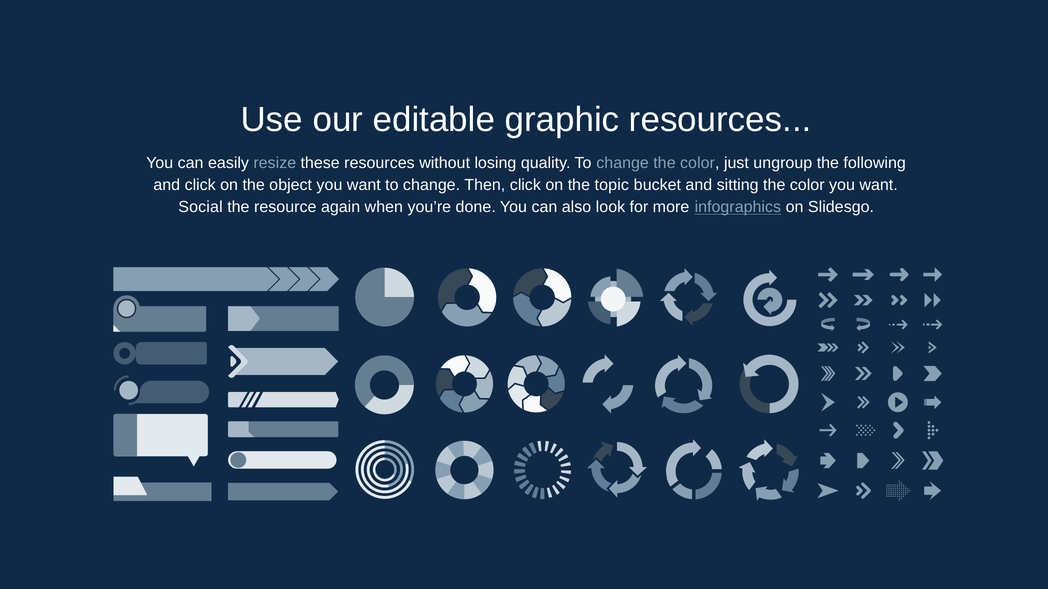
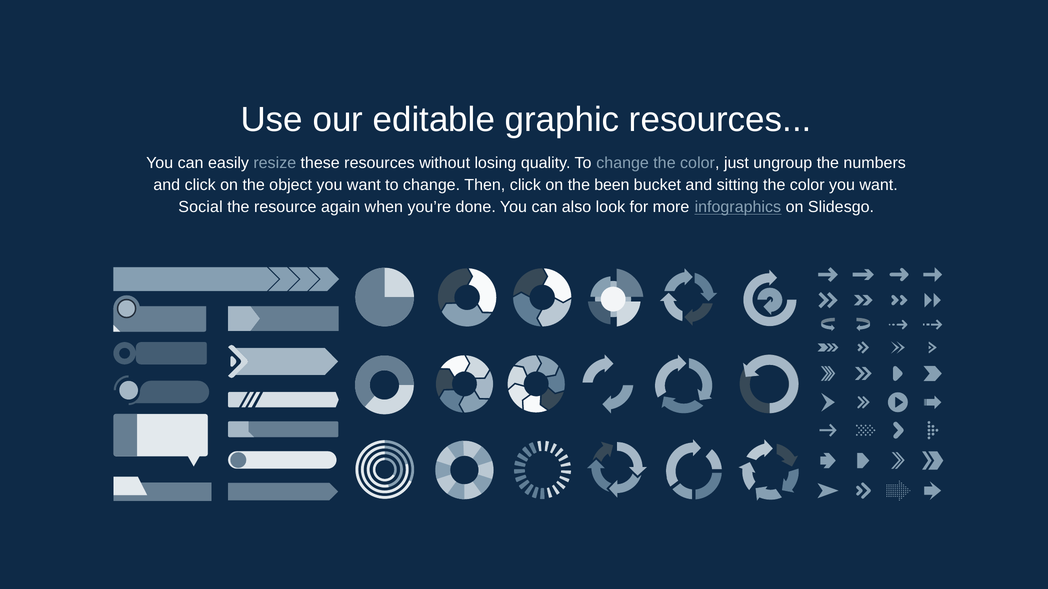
following: following -> numbers (875, 163)
topic: topic -> been (612, 185)
